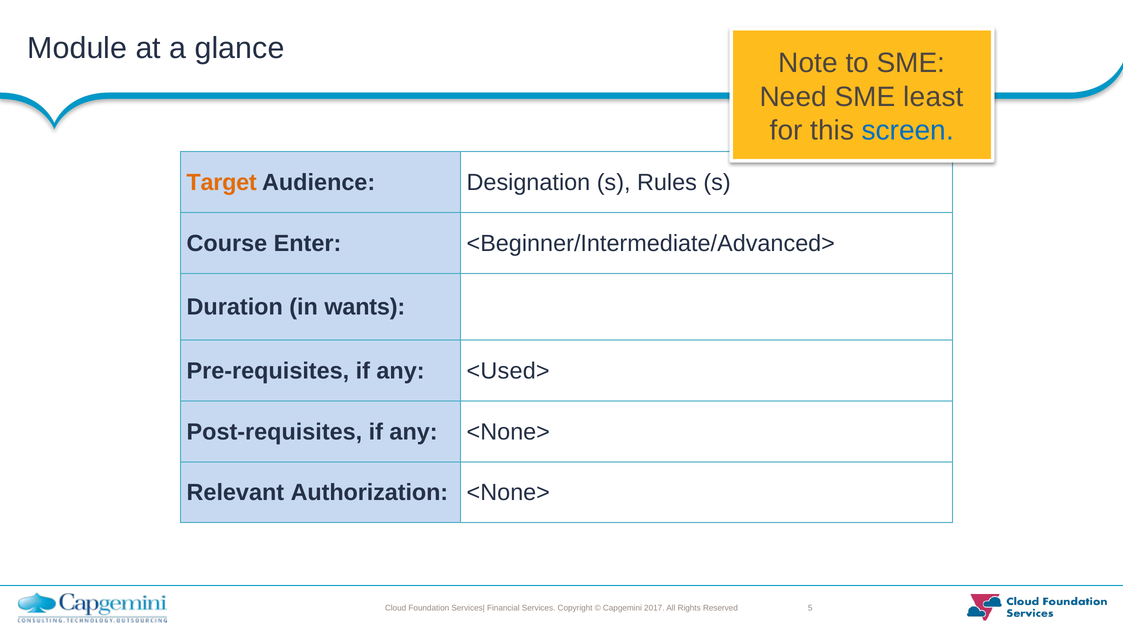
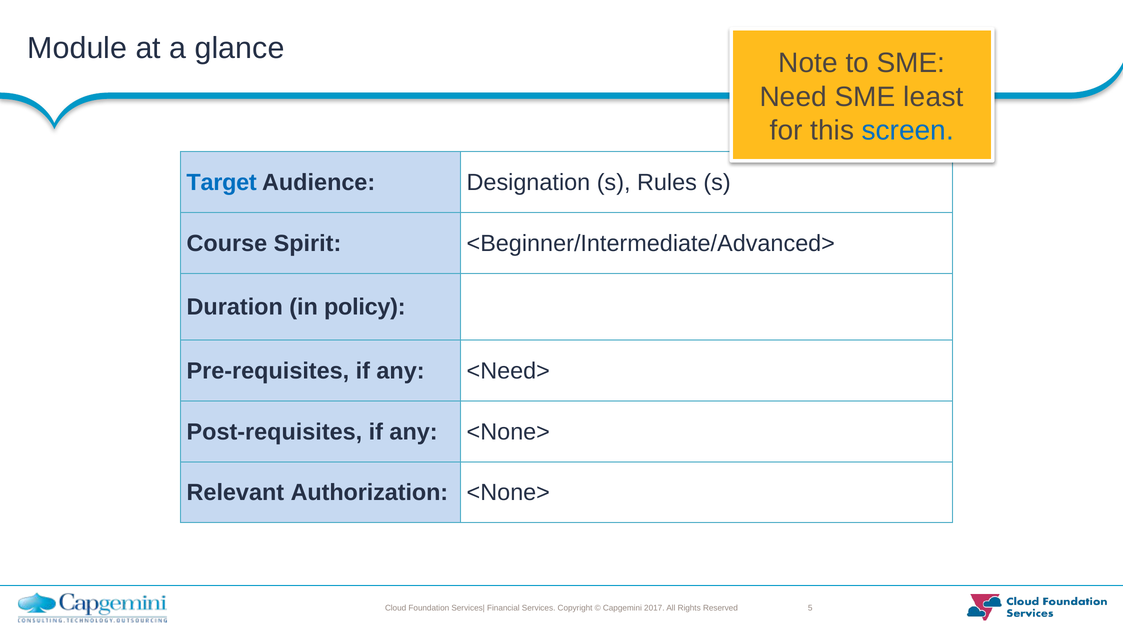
Target colour: orange -> blue (222, 183)
Enter: Enter -> Spirit (308, 244)
wants: wants -> policy (365, 307)
<Used>: <Used> -> <Need> (508, 371)
